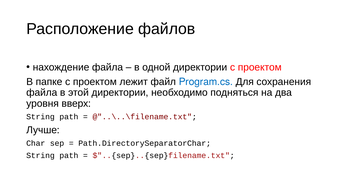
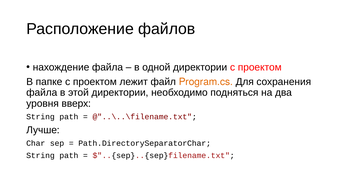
Program.cs colour: blue -> orange (206, 82)
